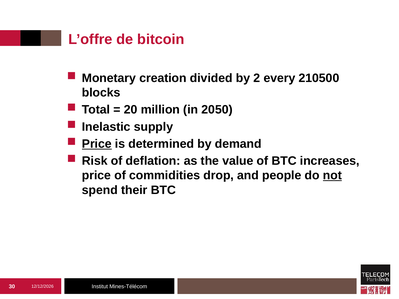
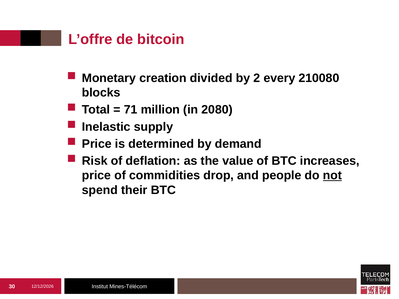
210500: 210500 -> 210080 (319, 78)
20: 20 -> 71 (131, 110)
2050: 2050 -> 2080 (217, 110)
Price underline: present -> none (97, 144)
